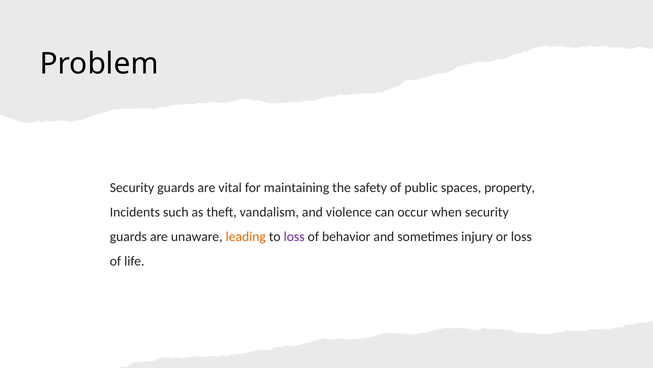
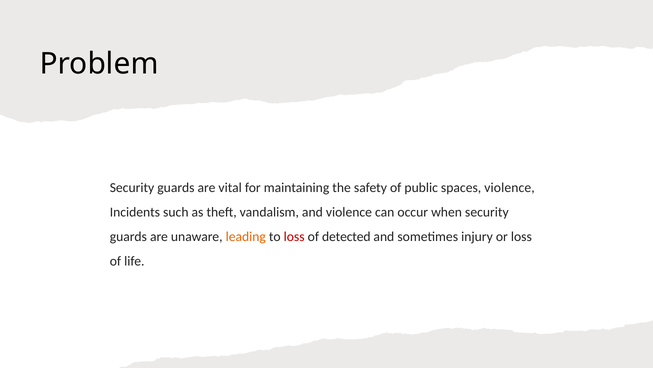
spaces property: property -> violence (510, 187)
loss colour: purple -> red (294, 236)
behavior: behavior -> detected (346, 236)
